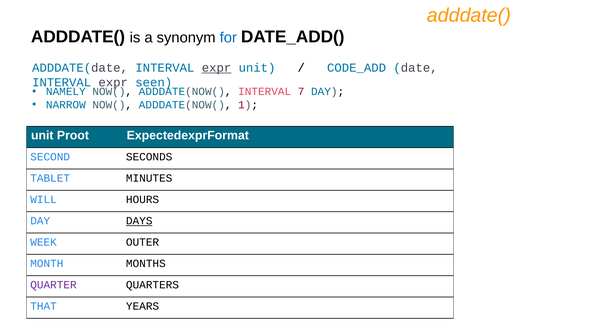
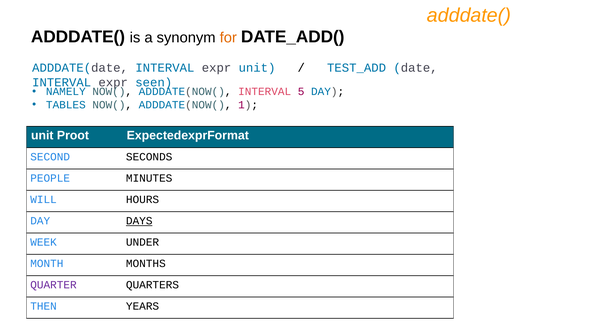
for colour: blue -> orange (228, 38)
expr underline: present -> none (217, 68)
CODE_ADD: CODE_ADD -> TEST_ADD (357, 68)
7: 7 -> 5 (301, 92)
NARROW: NARROW -> TABLES (66, 105)
TABLET: TABLET -> PEOPLE (50, 178)
OUTER: OUTER -> UNDER (143, 242)
THAT: THAT -> THEN (44, 307)
